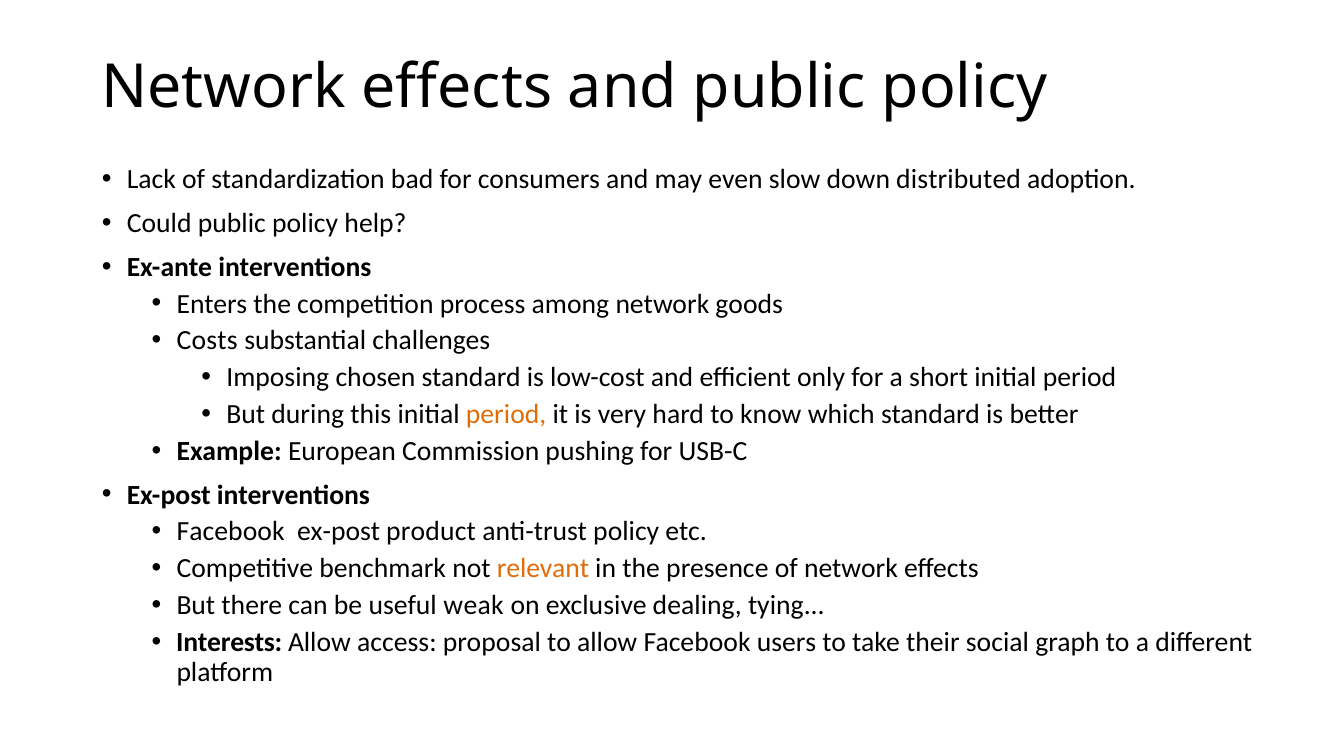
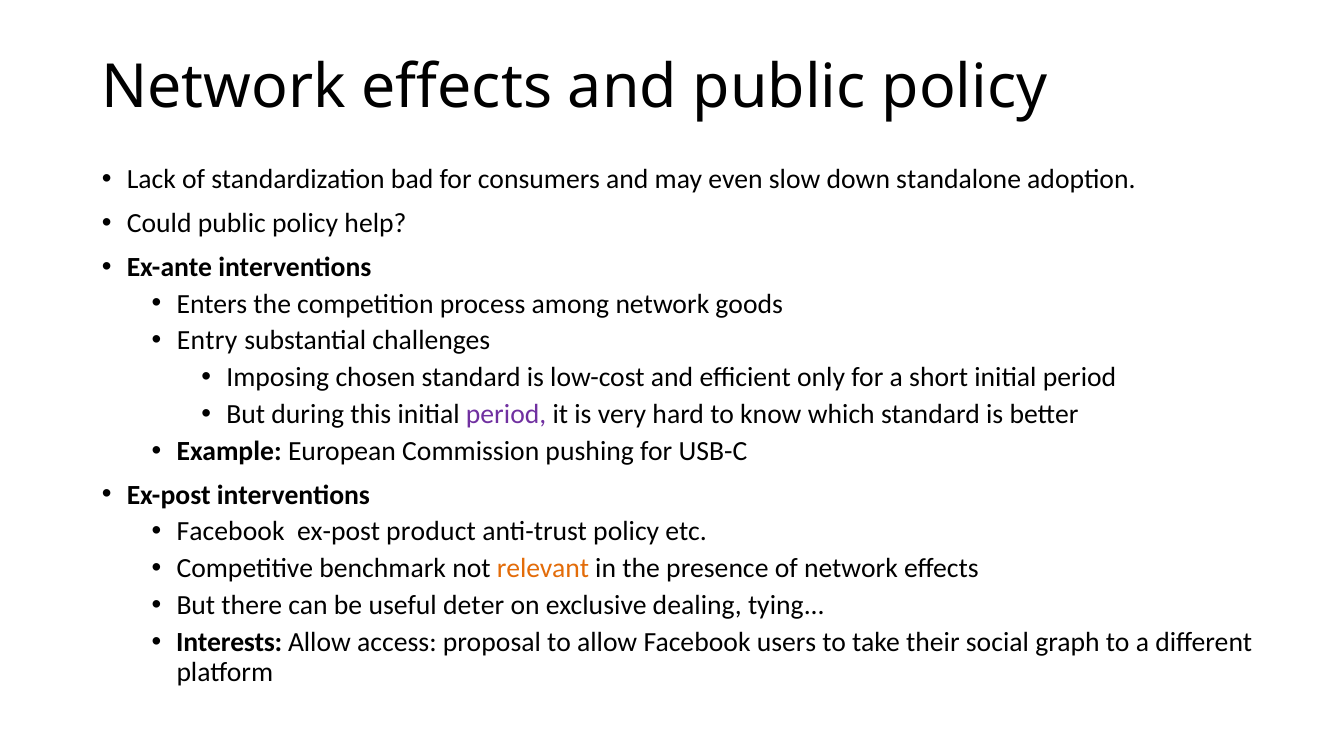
distributed: distributed -> standalone (959, 179)
Costs: Costs -> Entry (207, 340)
period colour: orange -> purple (506, 414)
weak: weak -> deter (474, 605)
